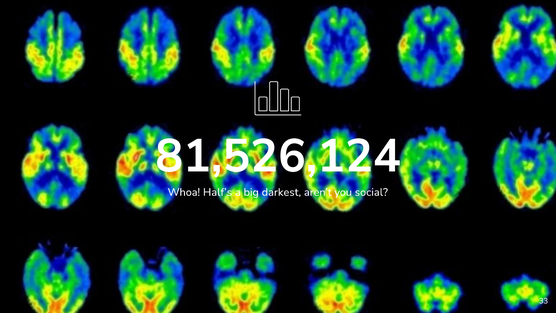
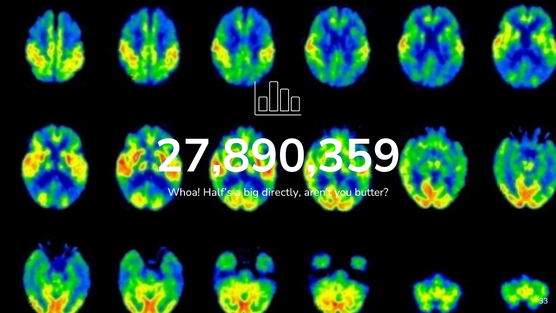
81,526,124: 81,526,124 -> 27,890,359 (278, 156)
darkest: darkest -> directly (281, 192)
social: social -> butter (371, 192)
